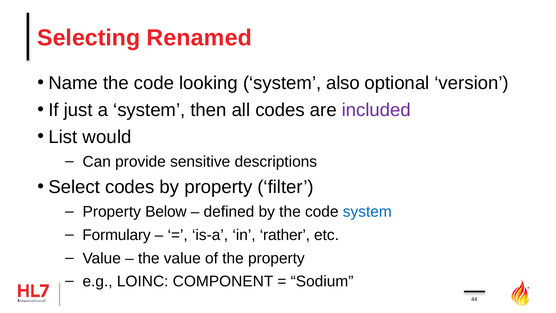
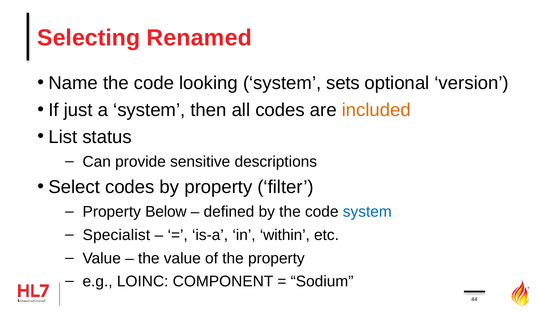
also: also -> sets (343, 83)
included colour: purple -> orange (376, 110)
would: would -> status (107, 137)
Formulary: Formulary -> Specialist (116, 235)
rather: rather -> within (285, 235)
